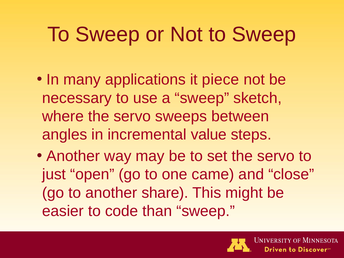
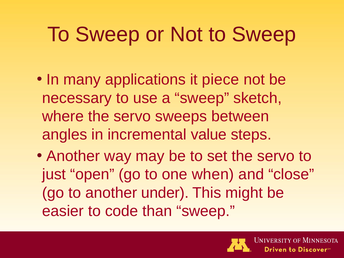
came: came -> when (213, 174)
share: share -> under (165, 193)
